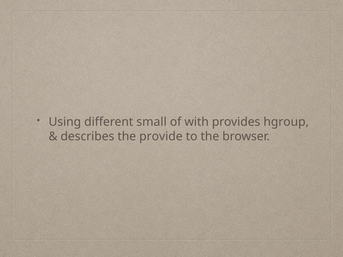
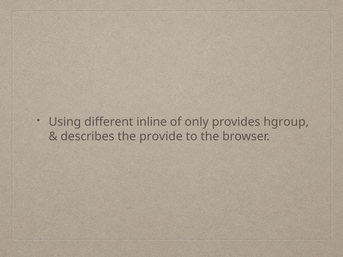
small: small -> inline (152, 122)
with: with -> only (197, 122)
